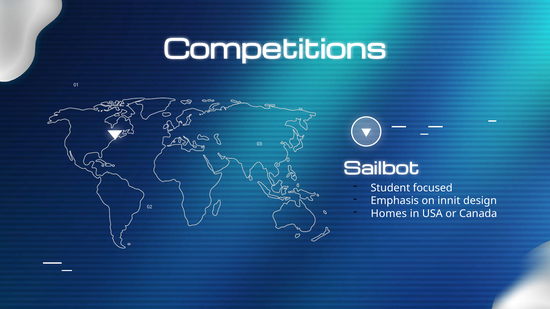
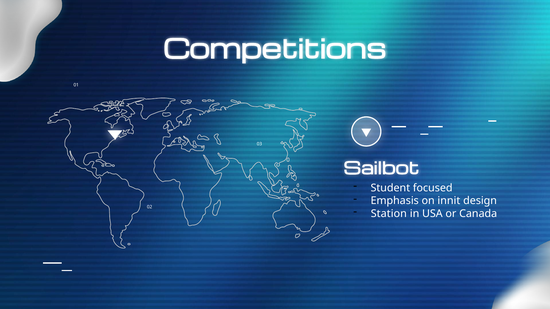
Homes: Homes -> Station (389, 214)
